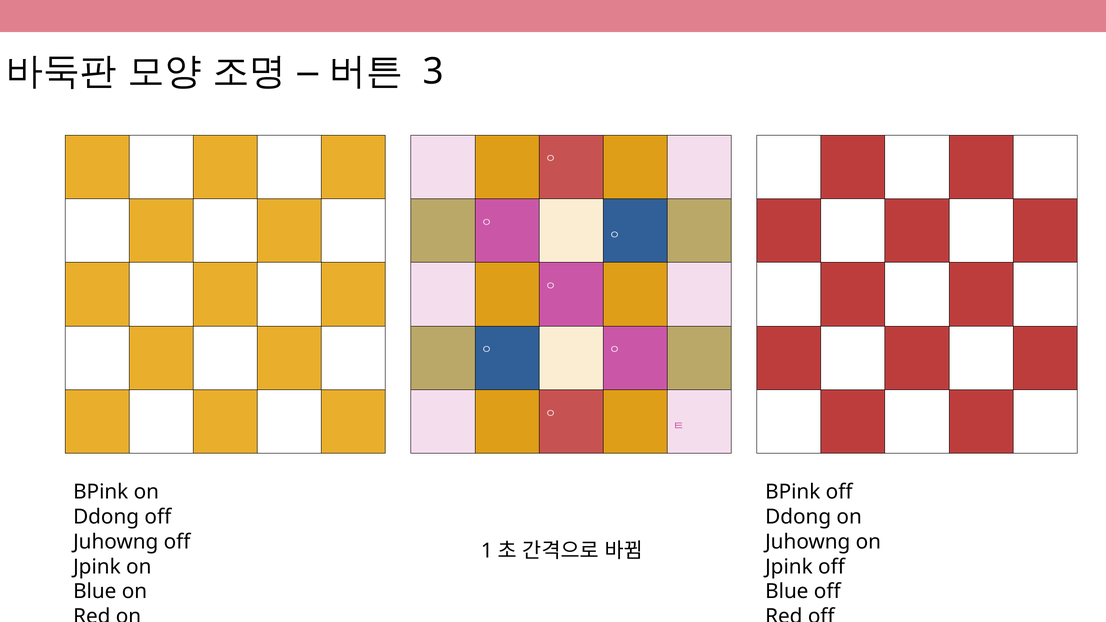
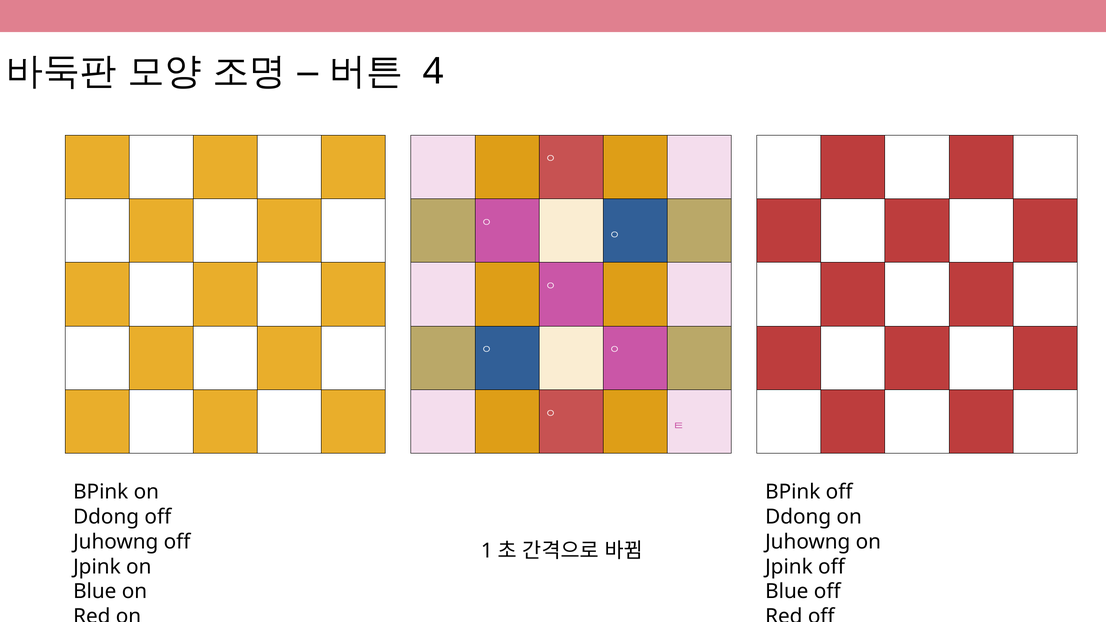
3: 3 -> 4 (434, 71)
